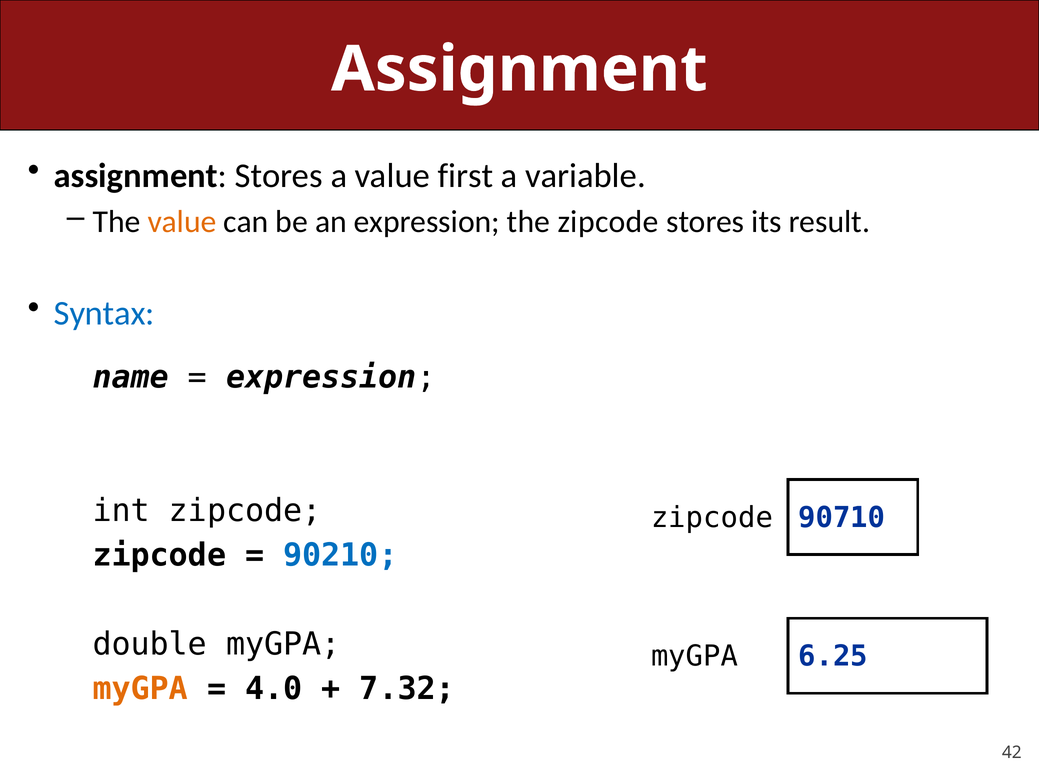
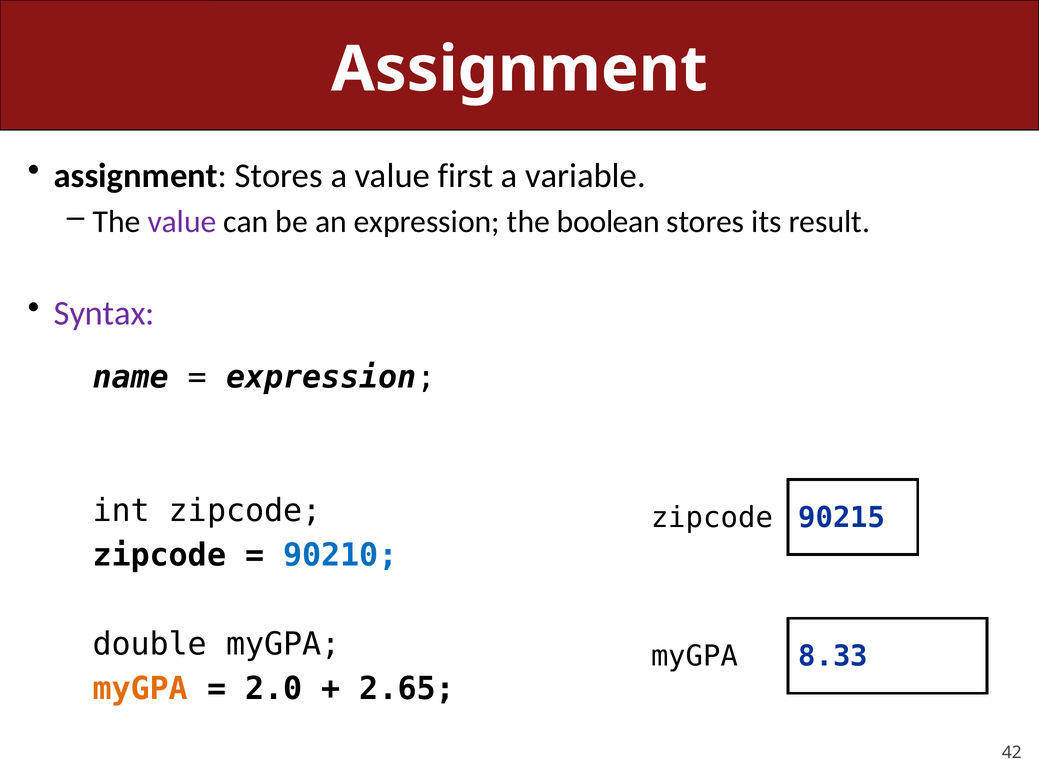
value colour: orange -> purple (182, 222)
the zipcode: zipcode -> boolean (608, 222)
Syntax colour: blue -> purple (104, 313)
90710: 90710 -> 90215 (842, 517)
6.25: 6.25 -> 8.33 (833, 656)
4.0: 4.0 -> 2.0 (274, 688)
7.32: 7.32 -> 2.65 (407, 688)
